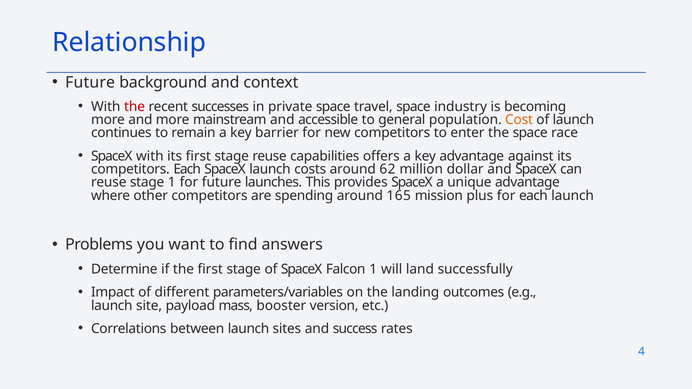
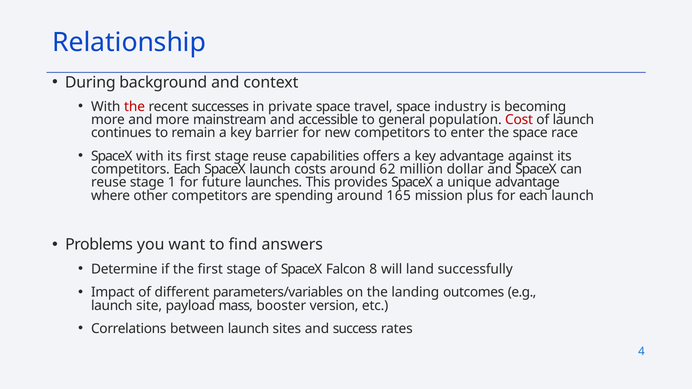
Future: Future -> During (90, 82)
Cost colour: orange -> red (519, 120)
Falcon 1: 1 -> 8 (373, 269)
